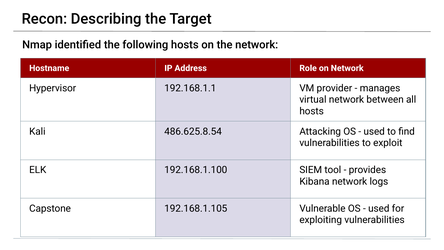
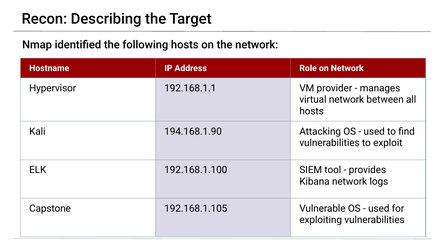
486.625.8.54: 486.625.8.54 -> 194.168.1.90 (193, 131)
